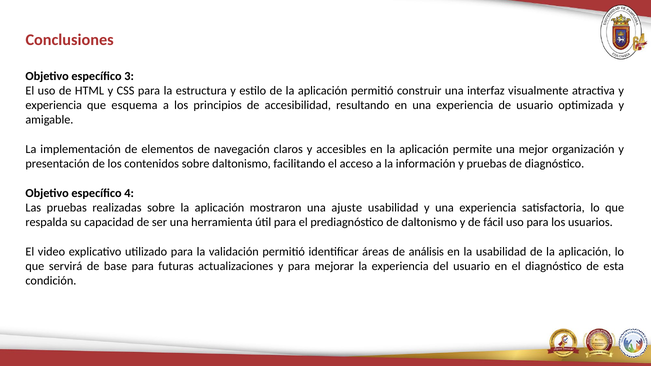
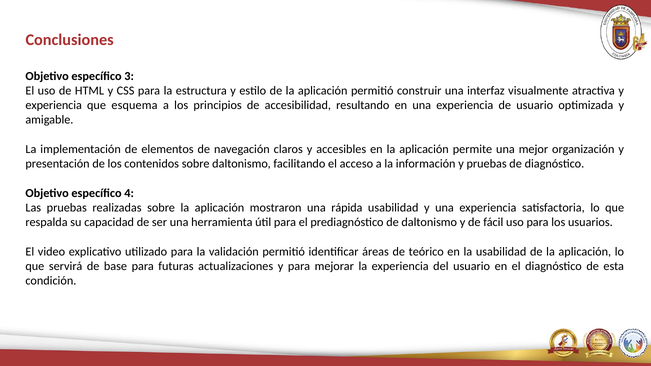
ajuste: ajuste -> rápida (347, 208)
análisis: análisis -> teórico (426, 252)
